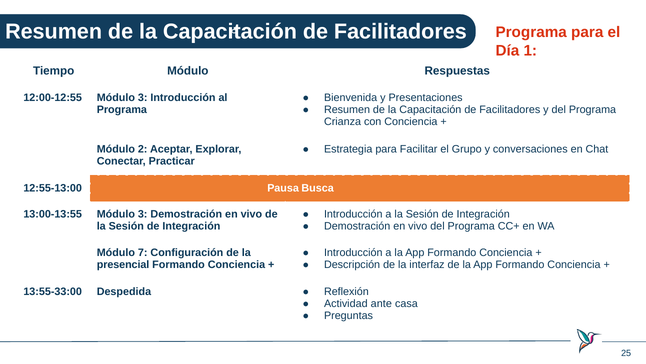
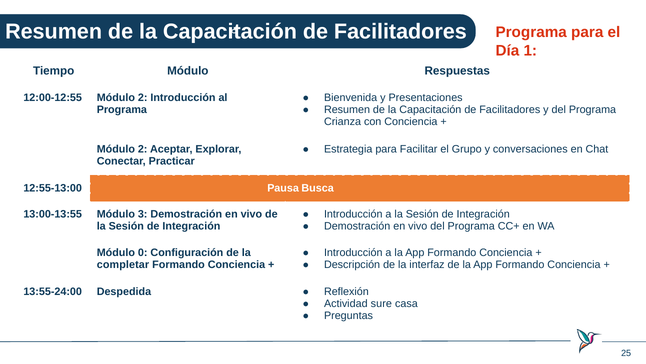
12:00-12:55 Módulo 3: 3 -> 2 (143, 97)
7: 7 -> 0 (143, 252)
presencial: presencial -> completar (123, 264)
13:55-33:00: 13:55-33:00 -> 13:55-24:00 (53, 291)
ante: ante -> sure (381, 303)
